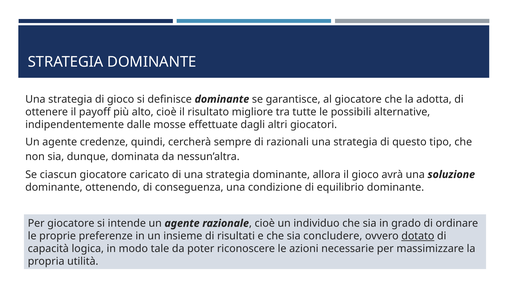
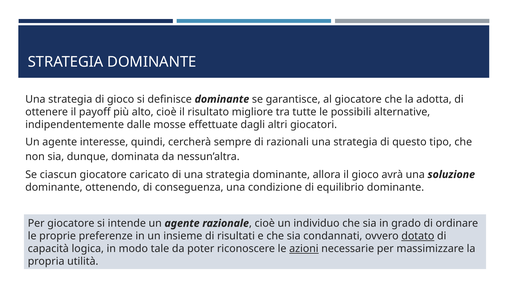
credenze: credenze -> interesse (104, 142)
concludere: concludere -> condannati (333, 236)
azioni underline: none -> present (304, 249)
